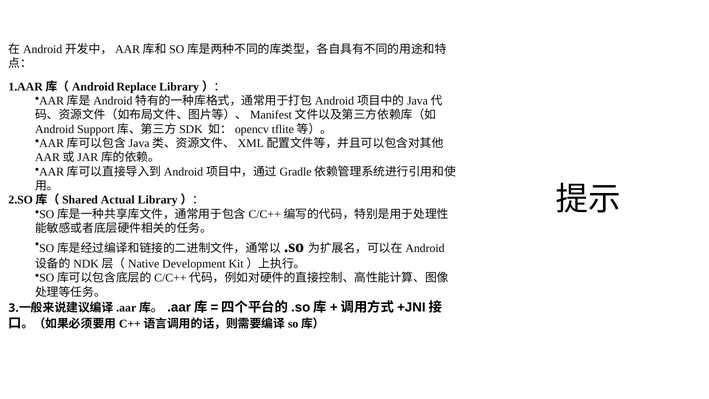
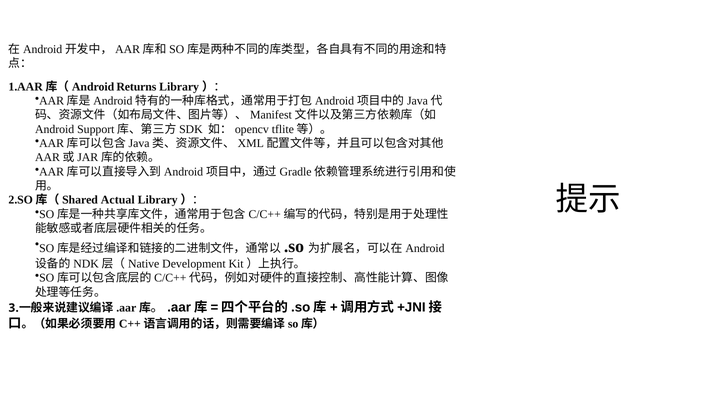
Replace: Replace -> Returns (136, 87)
